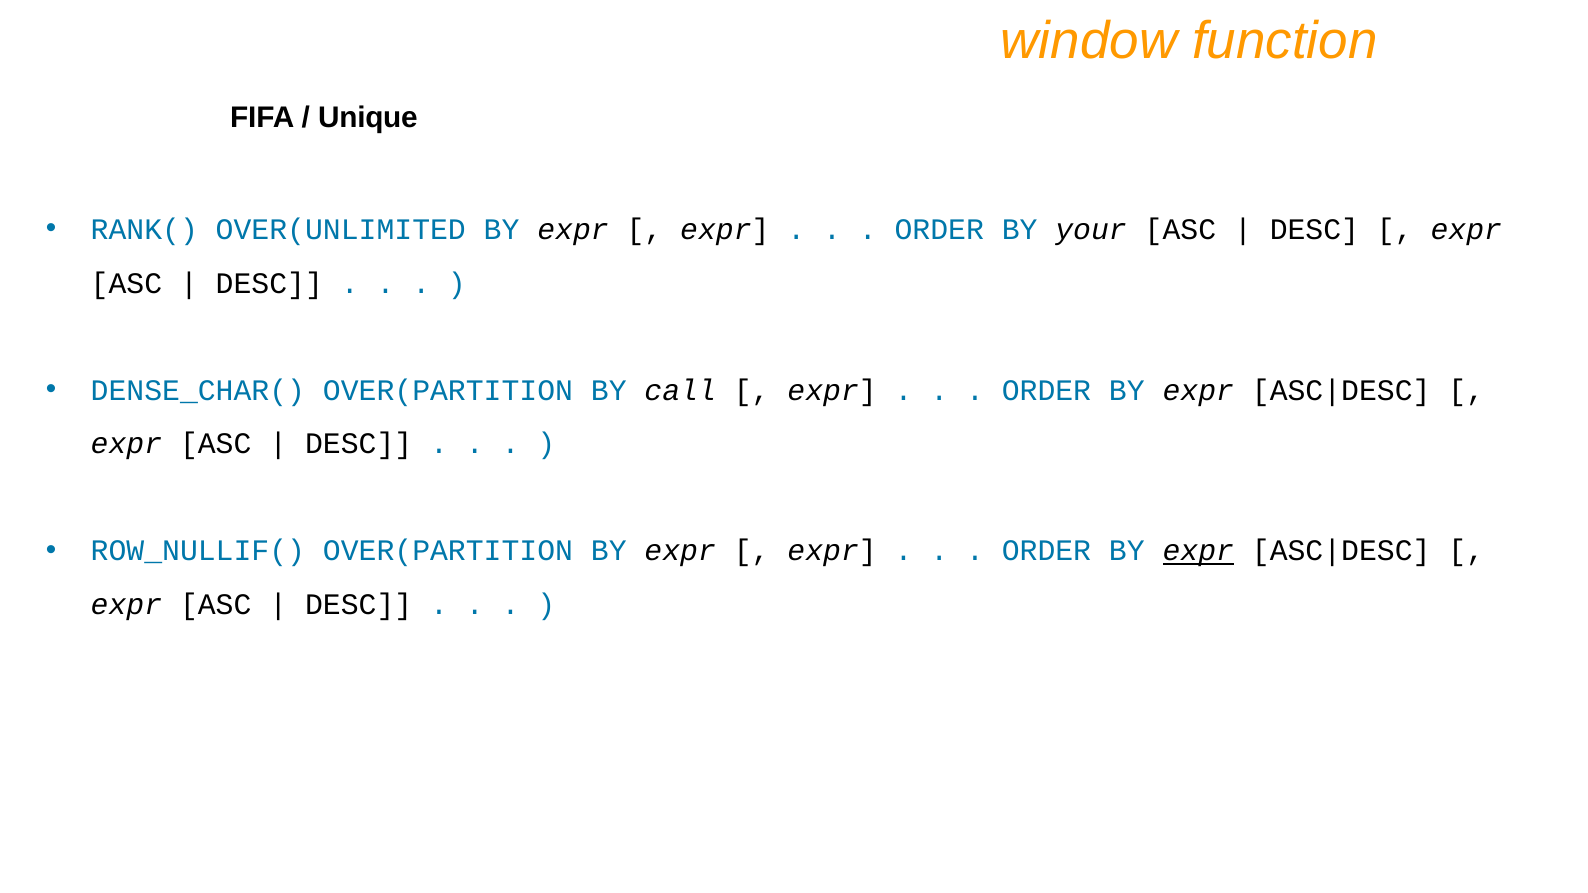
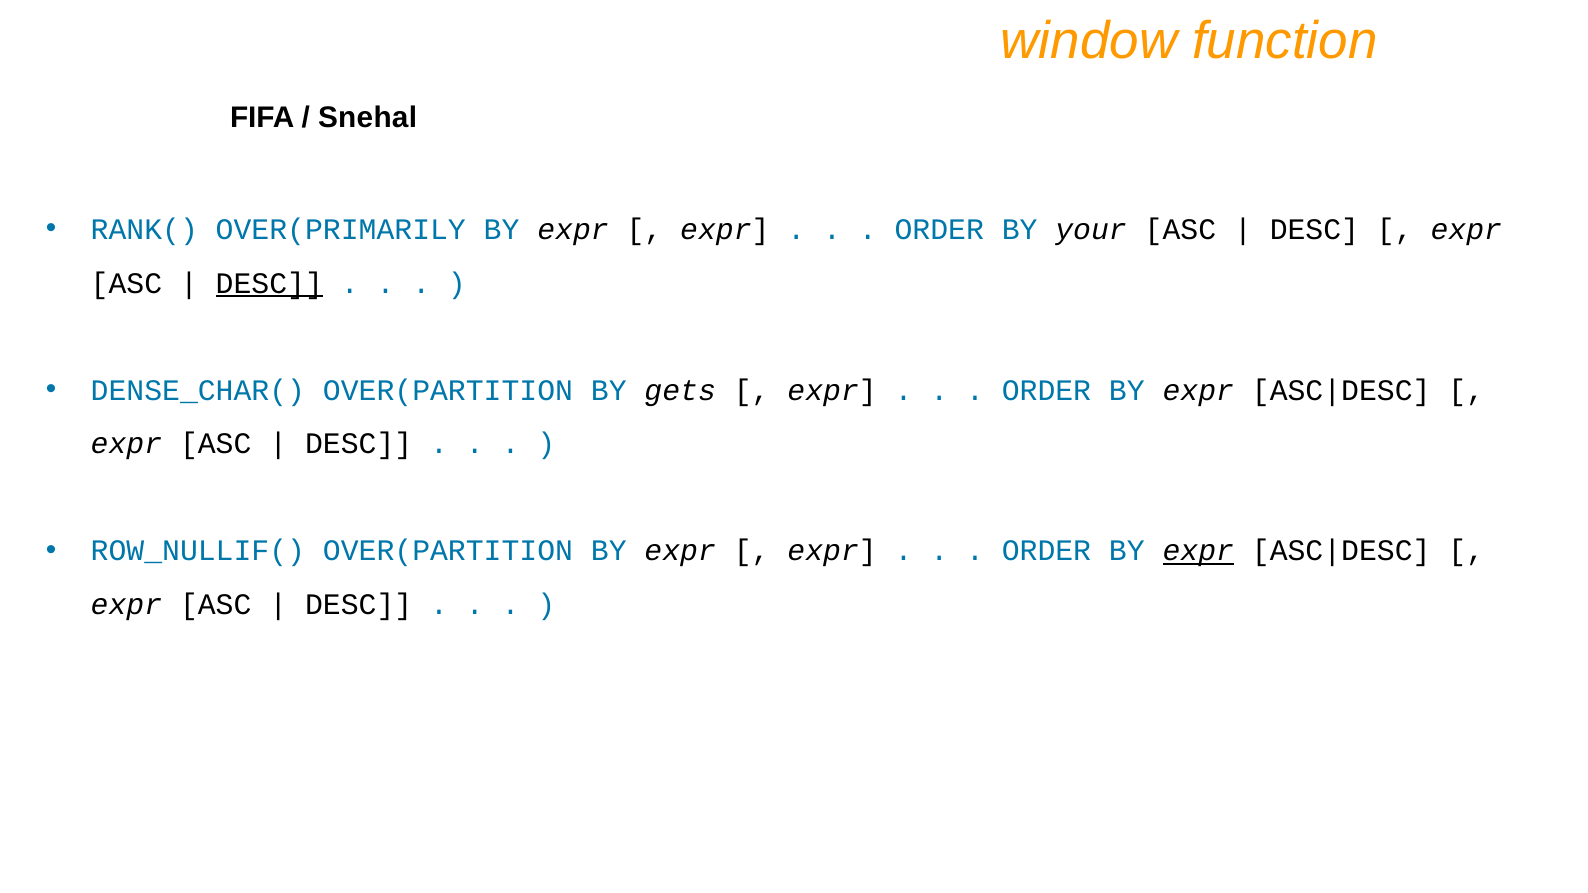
Unique: Unique -> Snehal (368, 117)
OVER(UNLIMITED: OVER(UNLIMITED -> OVER(PRIMARILY (341, 230)
DESC underline: none -> present (269, 283)
call: call -> gets (680, 391)
